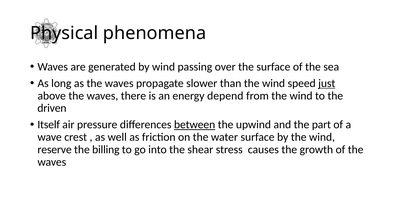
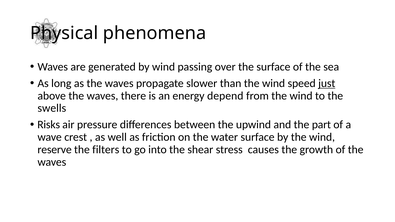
driven: driven -> swells (52, 108)
Itself: Itself -> Risks (49, 125)
between underline: present -> none (195, 125)
billing: billing -> filters (106, 150)
